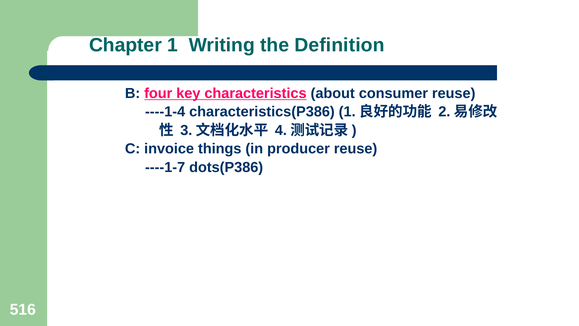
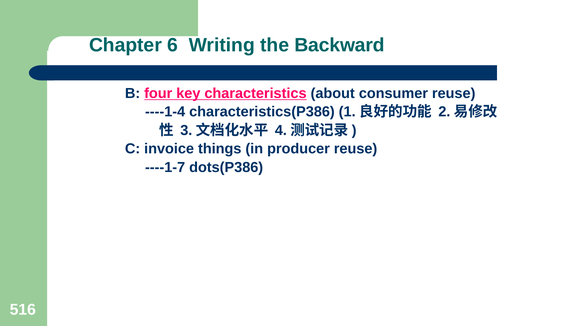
Chapter 1: 1 -> 6 (173, 45)
Definition: Definition -> Backward (340, 45)
